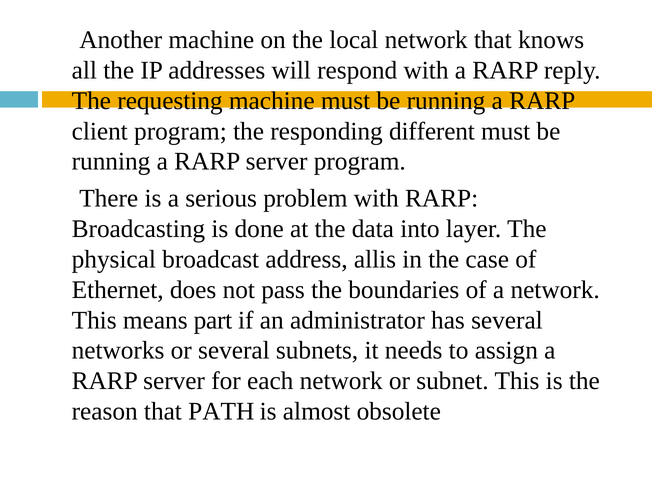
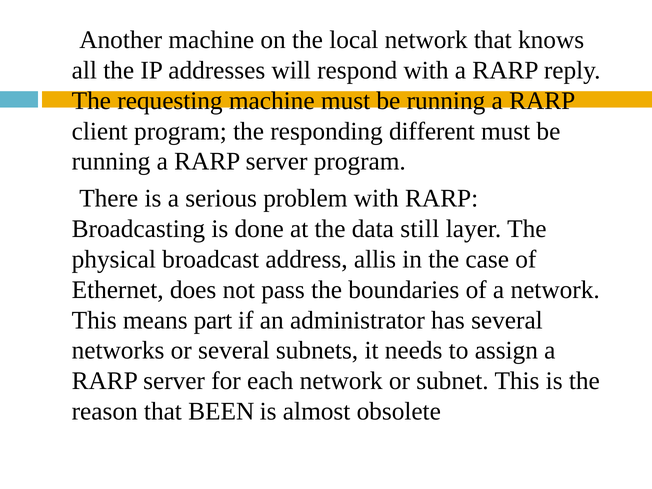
into: into -> still (420, 229)
PATH: PATH -> BEEN (221, 412)
